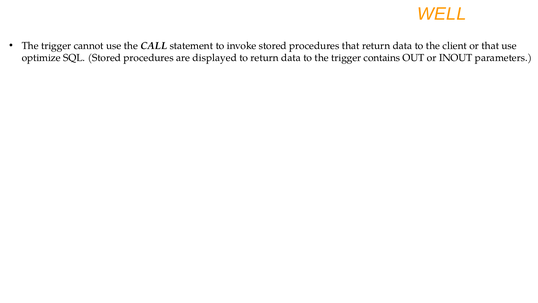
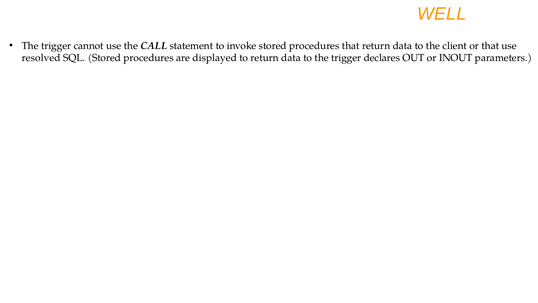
optimize: optimize -> resolved (41, 58)
contains: contains -> declares (382, 58)
